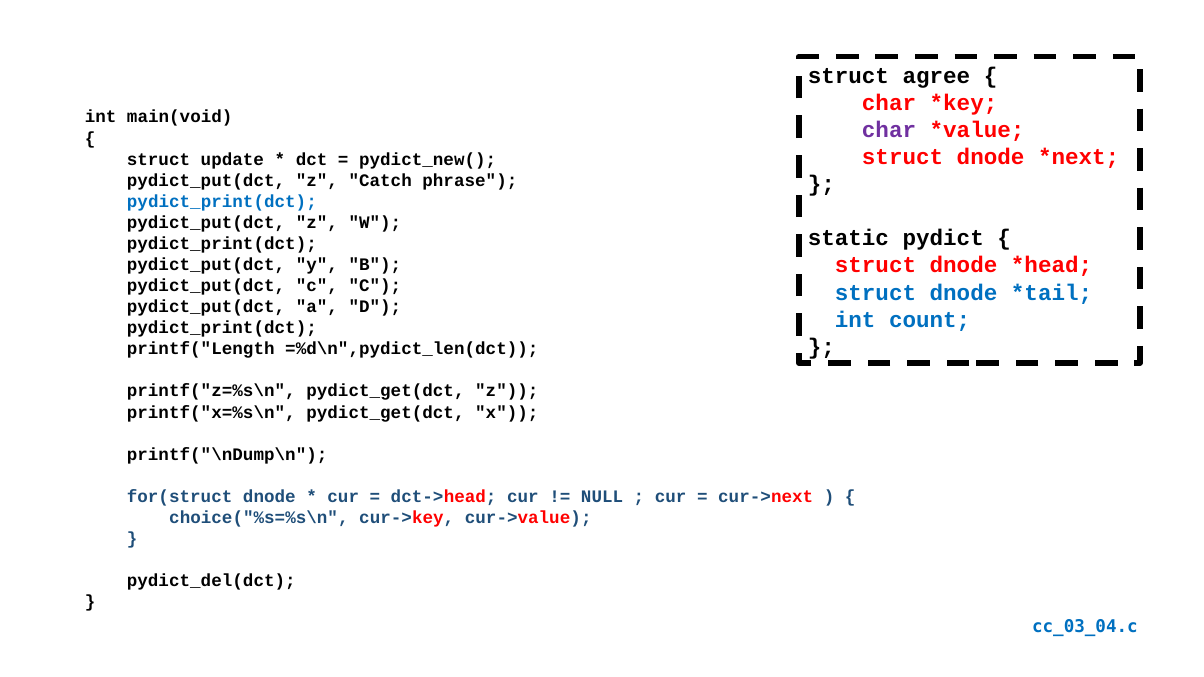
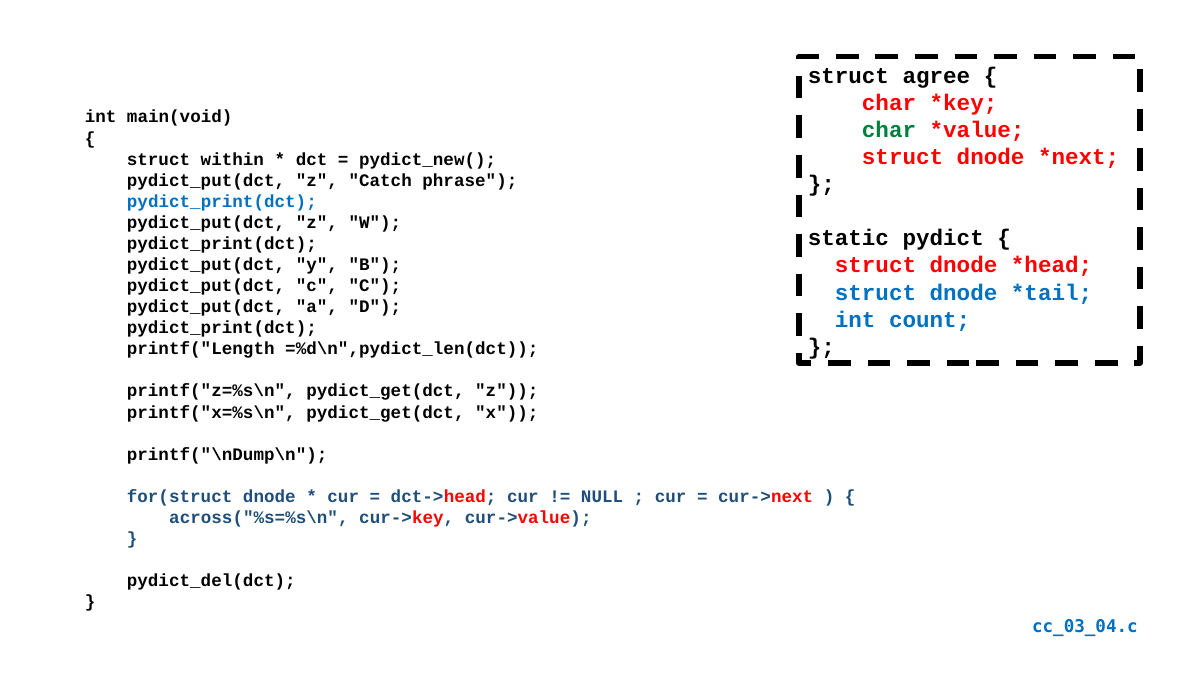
char colour: purple -> green (889, 130)
update: update -> within (232, 159)
choice("%s=%s\n: choice("%s=%s\n -> across("%s=%s\n (259, 518)
